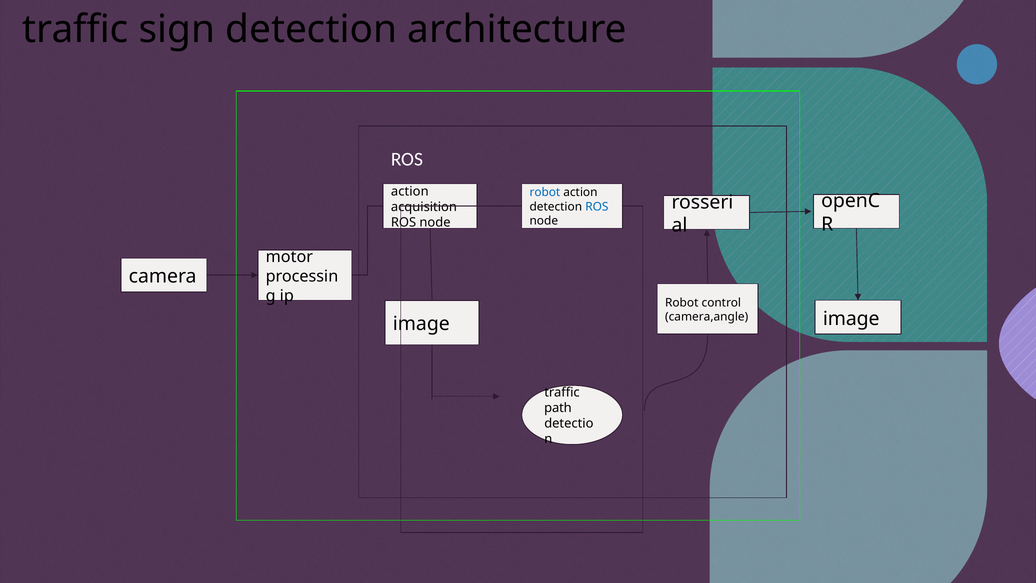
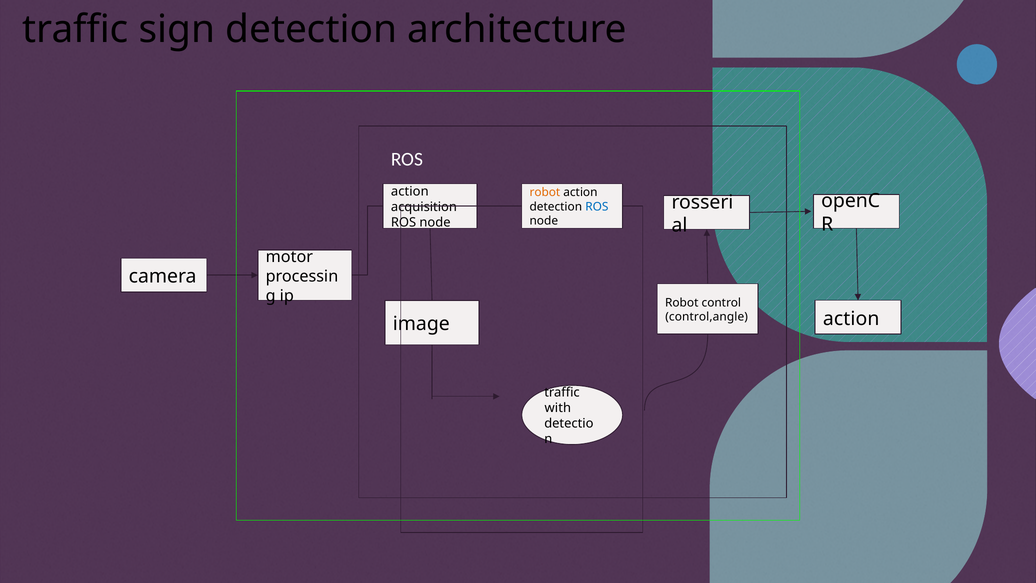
robot colour: blue -> orange (545, 192)
image: image -> action (851, 318)
camera,angle: camera,angle -> control,angle (707, 317)
path: path -> with (558, 408)
